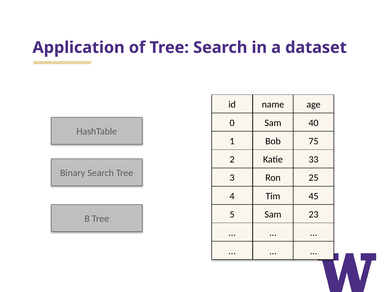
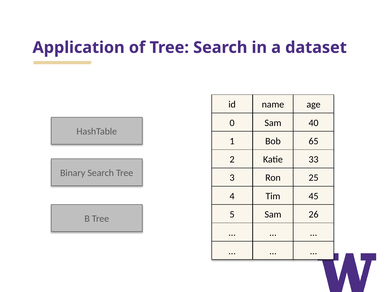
75: 75 -> 65 (314, 141)
23: 23 -> 26 (314, 215)
